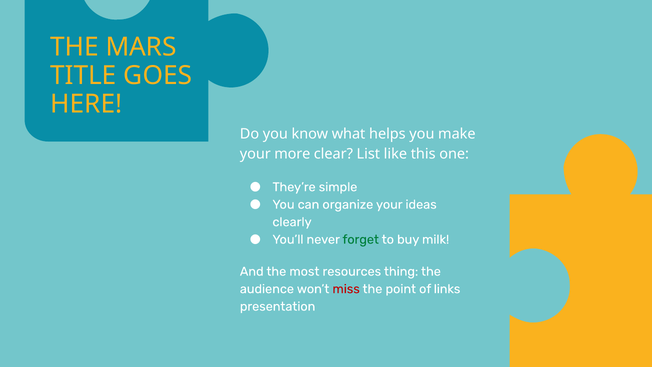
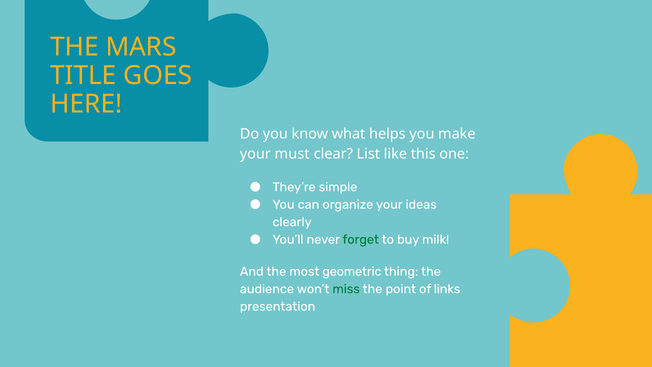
more: more -> must (292, 154)
resources: resources -> geometric (352, 271)
miss colour: red -> green (346, 289)
